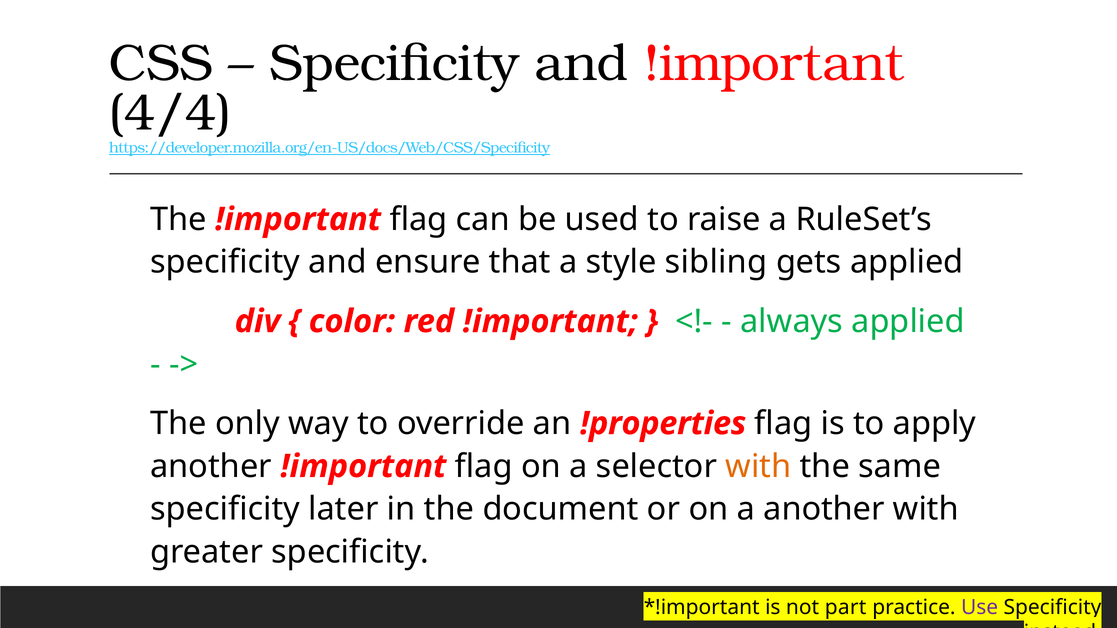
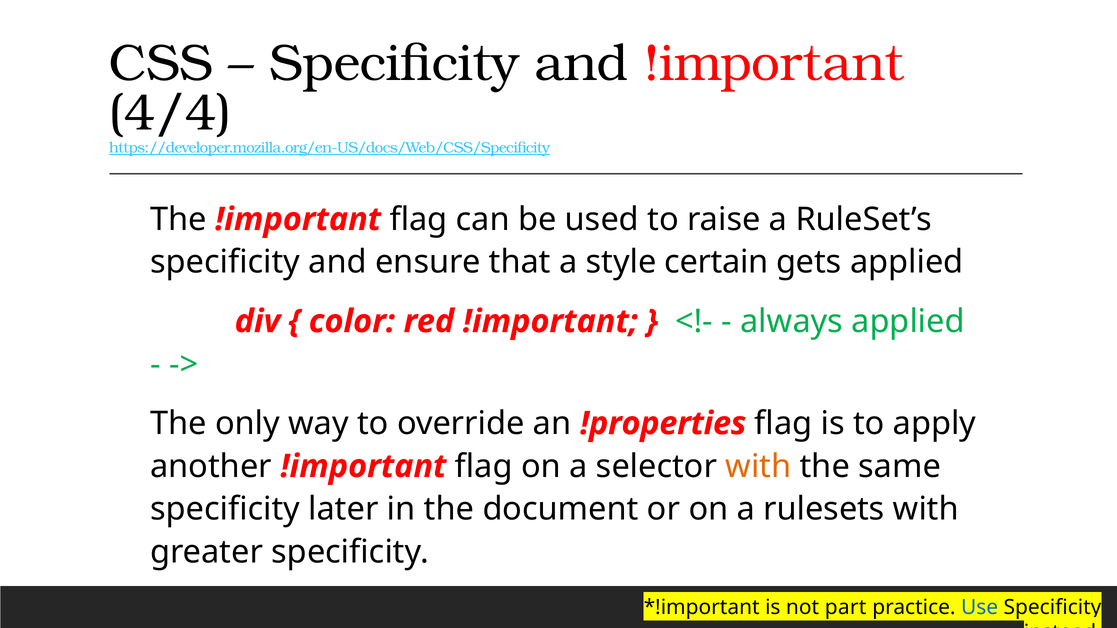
sibling: sibling -> certain (716, 262)
a another: another -> rulesets (824, 509)
Use colour: purple -> blue (980, 608)
